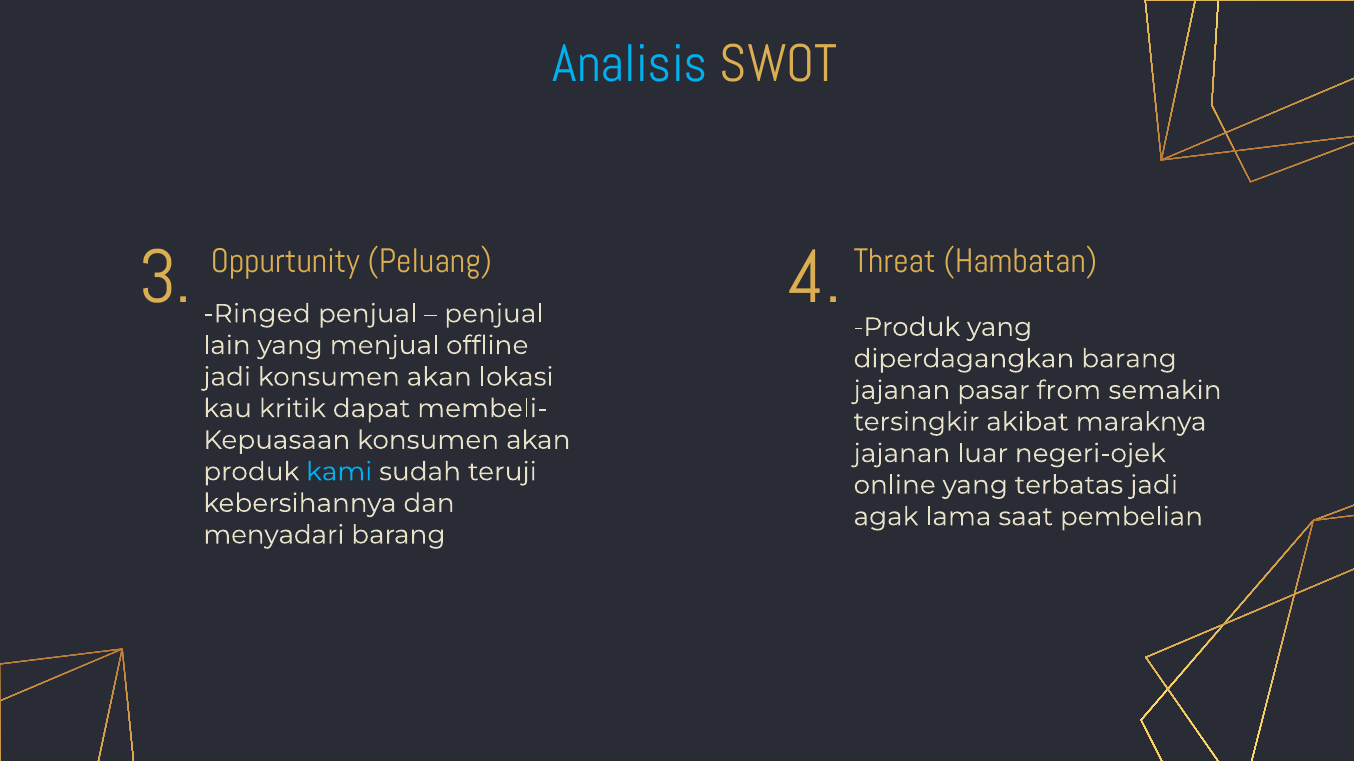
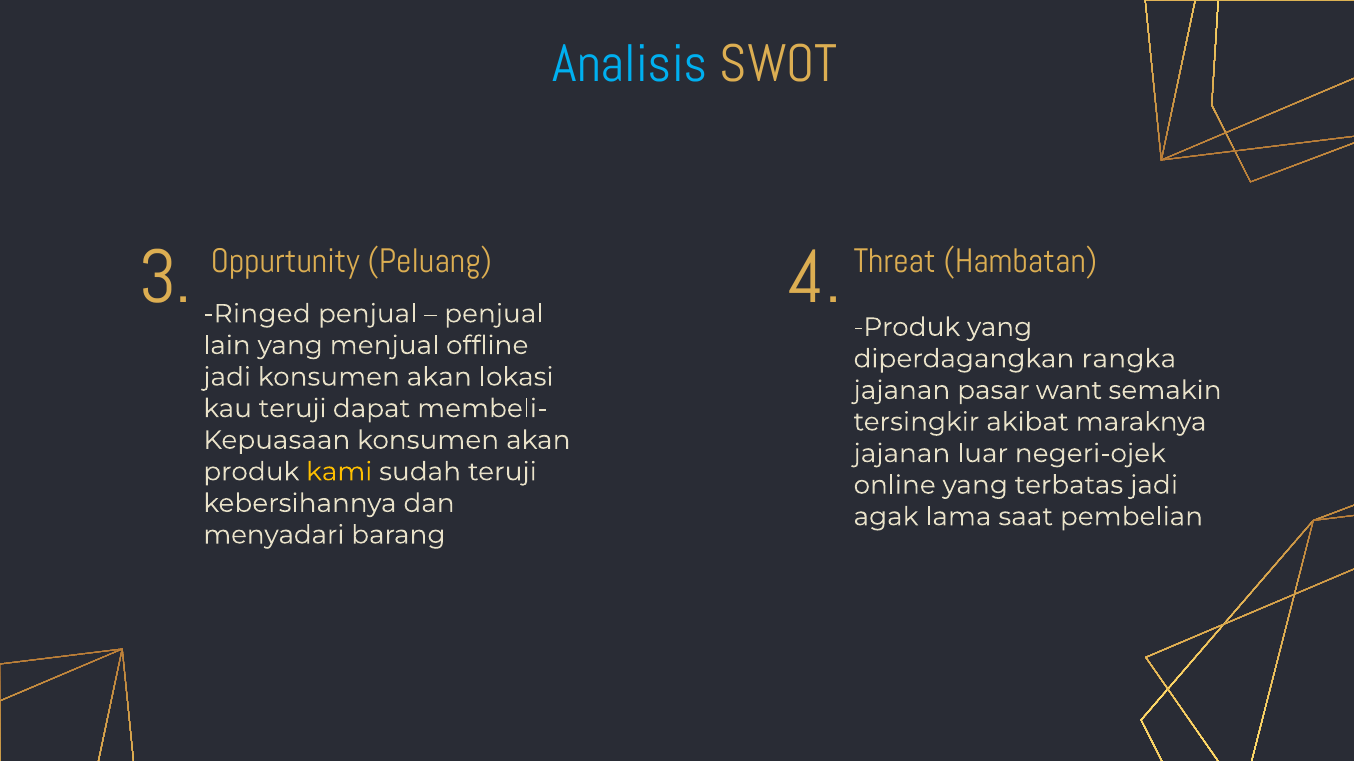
diperdagangkan barang: barang -> rangka (1129, 359)
from: from -> want (1069, 391)
kau kritik: kritik -> teruji (293, 409)
kami colour: light blue -> yellow (339, 472)
